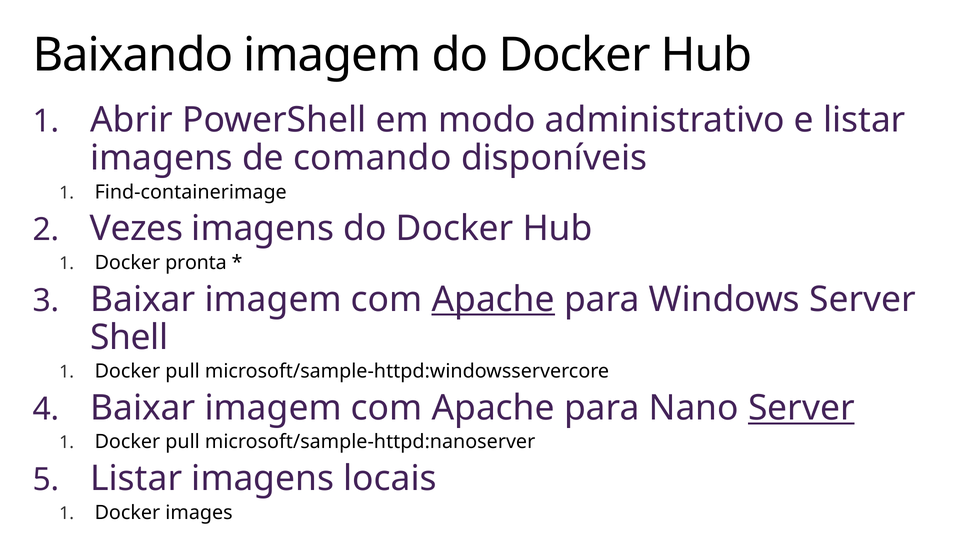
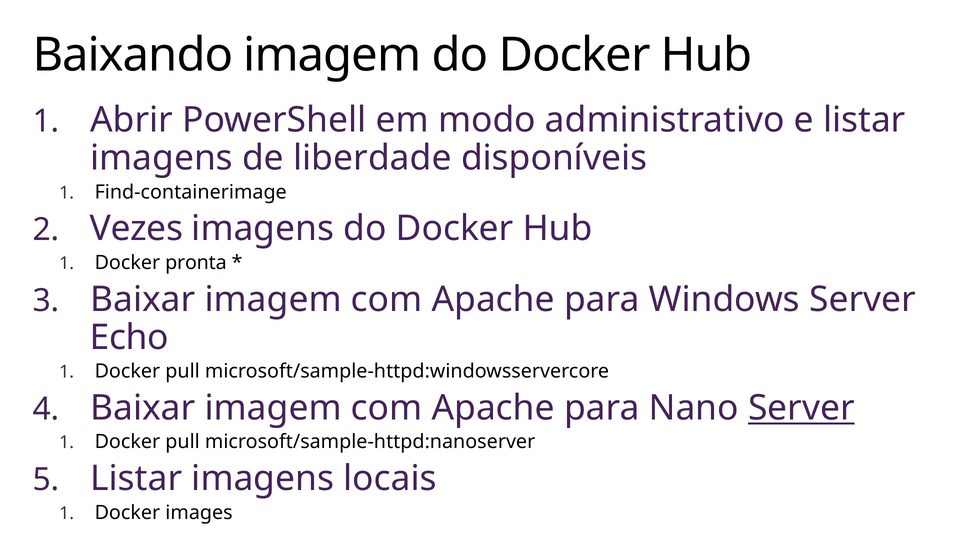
comando: comando -> liberdade (372, 158)
Apache underline: present -> none (493, 299)
Shell: Shell -> Echo (129, 338)
